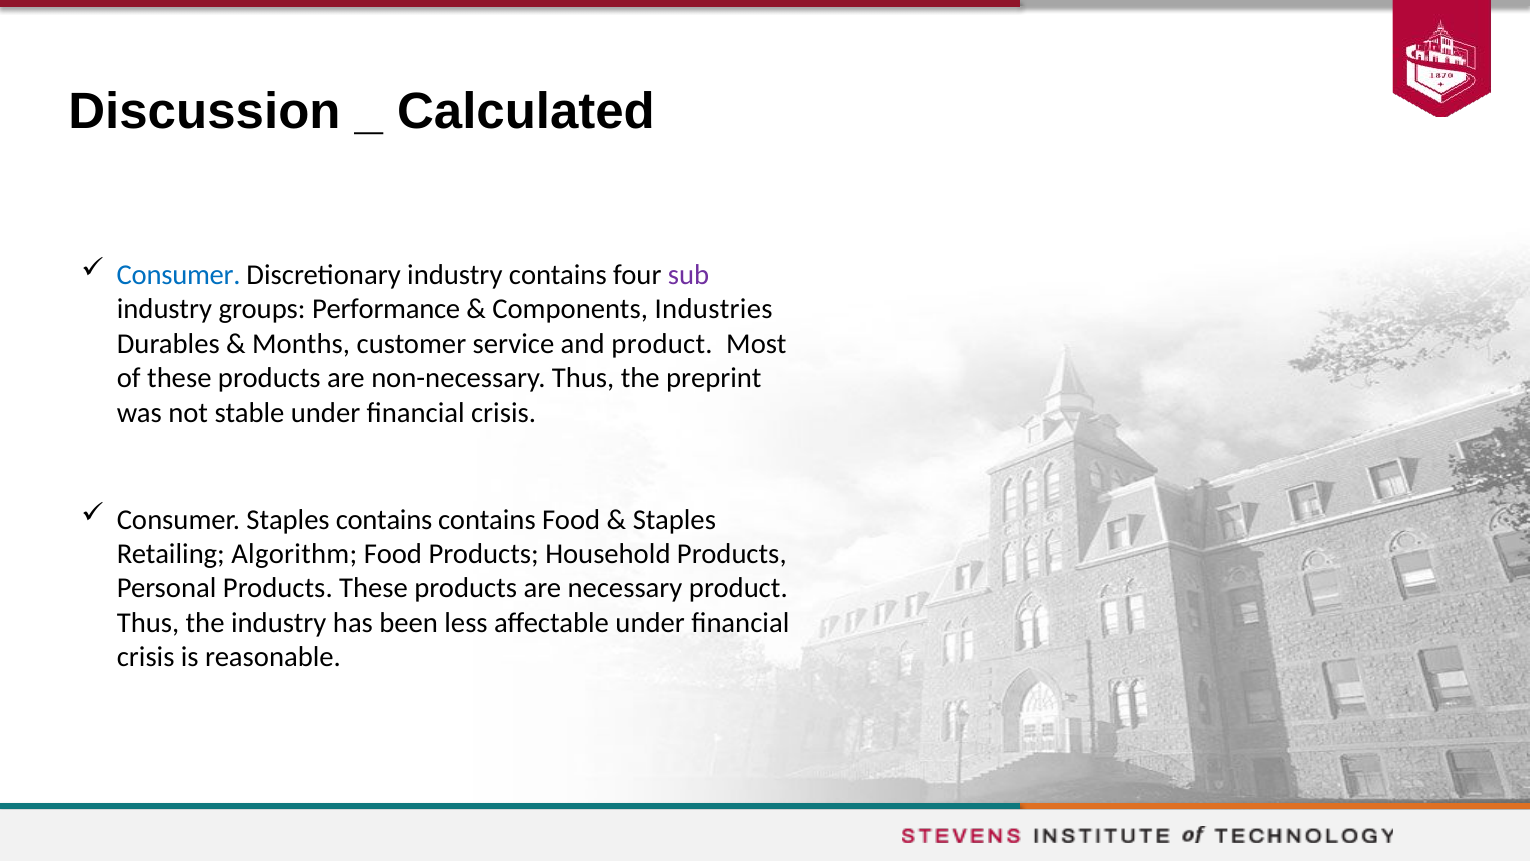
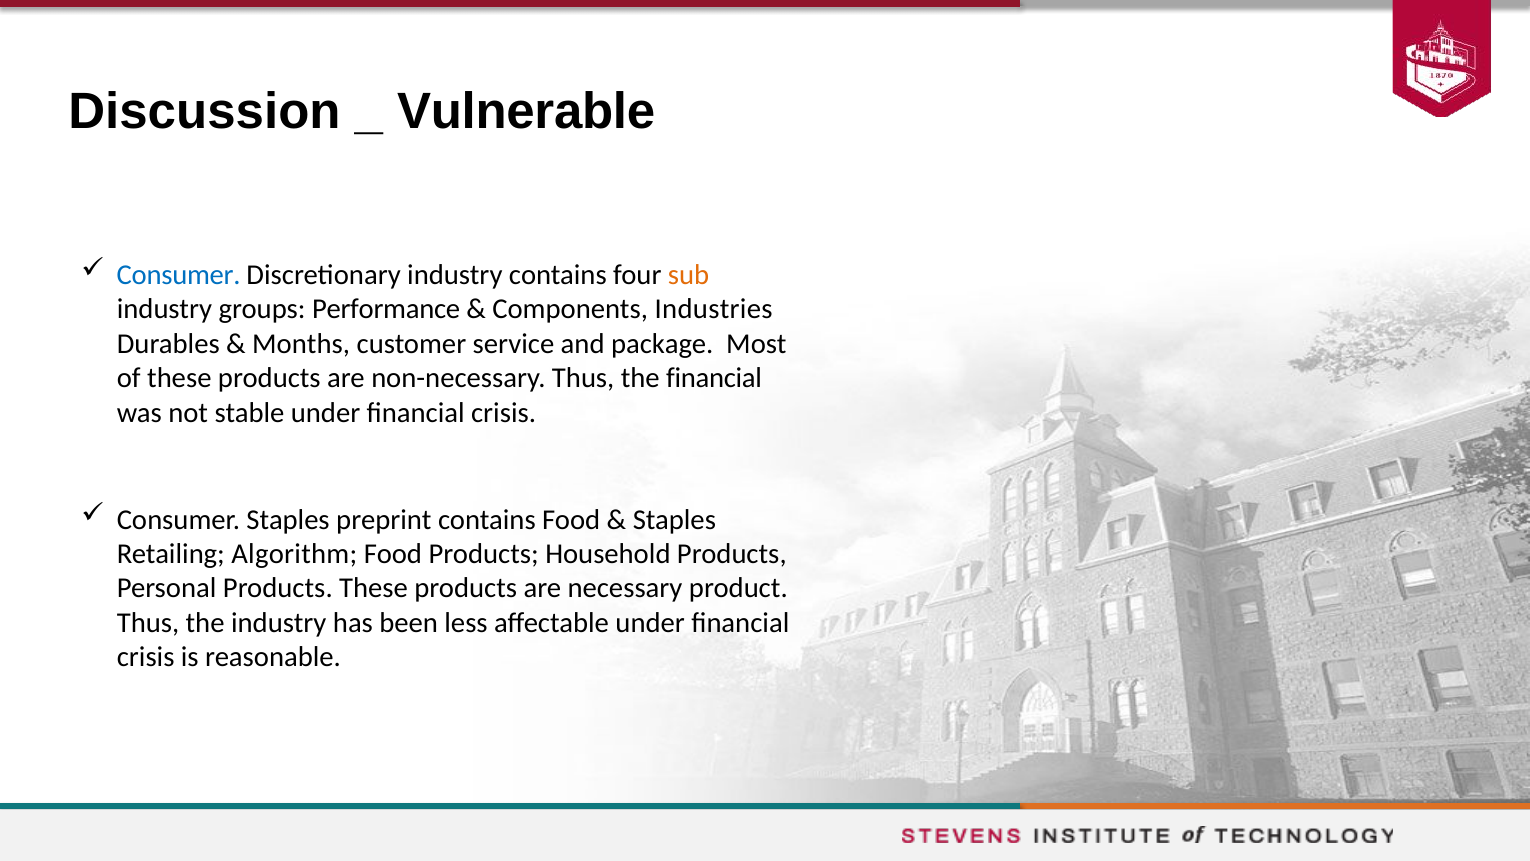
Calculated: Calculated -> Vulnerable (526, 111)
sub colour: purple -> orange (689, 275)
and product: product -> package (662, 343)
the preprint: preprint -> financial (714, 378)
Staples contains: contains -> preprint (384, 519)
